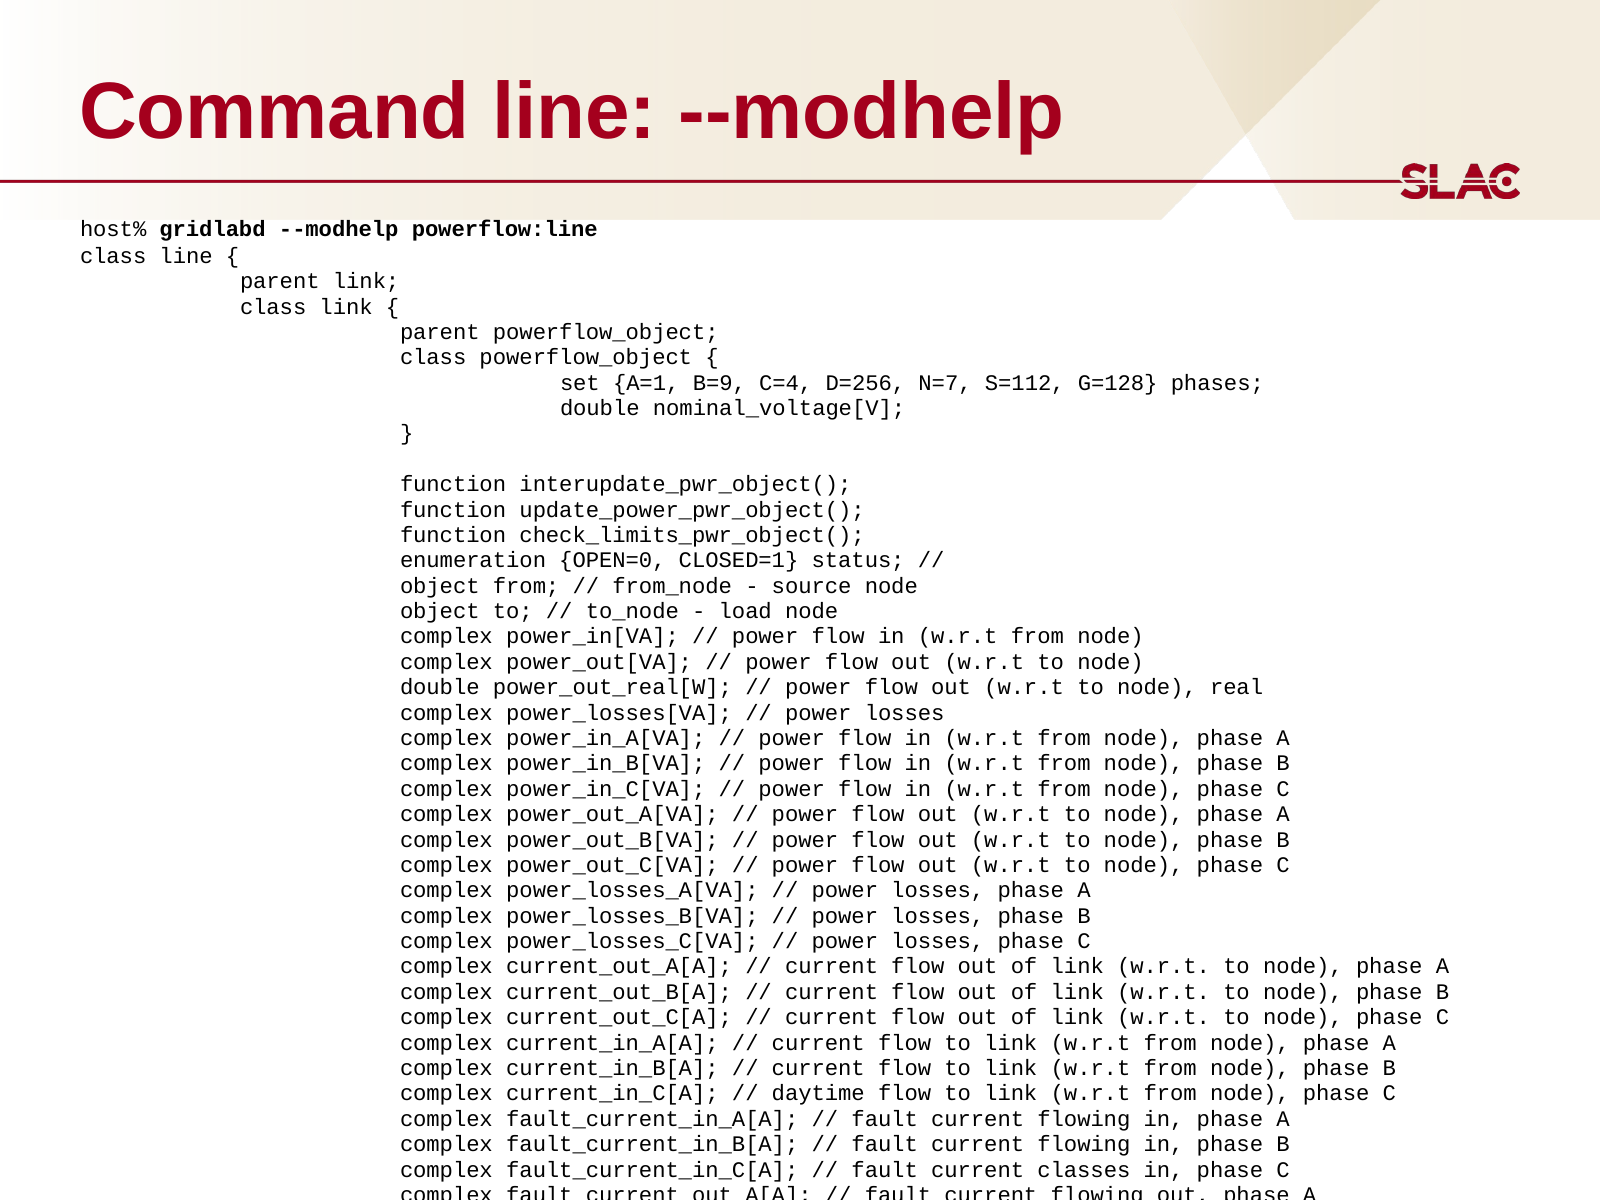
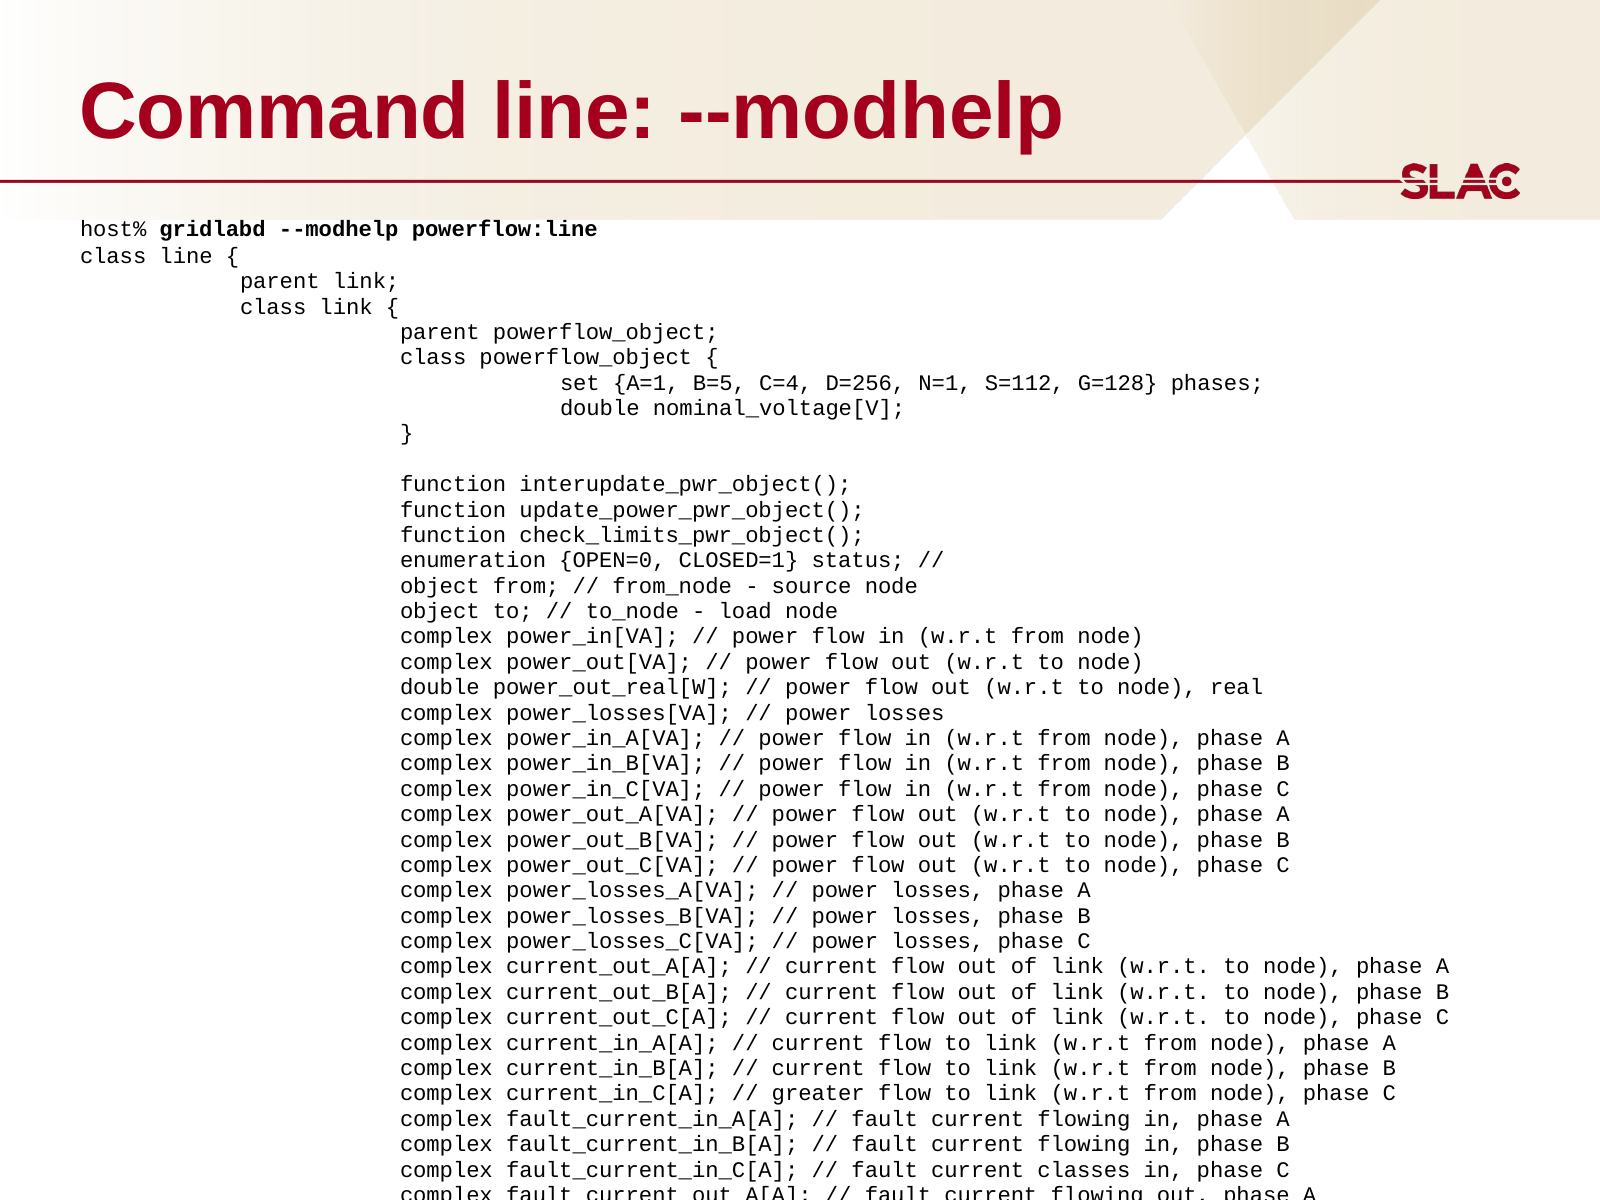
B=9: B=9 -> B=5 (719, 383)
N=7: N=7 -> N=1 (945, 383)
daytime: daytime -> greater (818, 1094)
